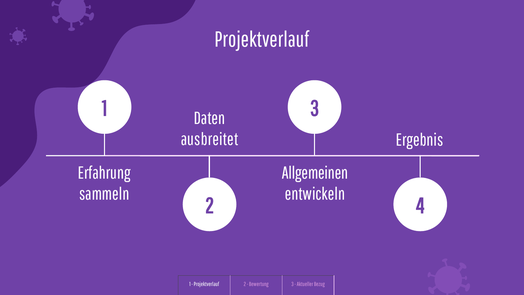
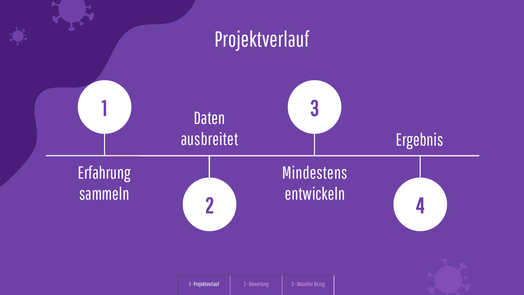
Allgemeinen: Allgemeinen -> Mindestens (315, 173)
